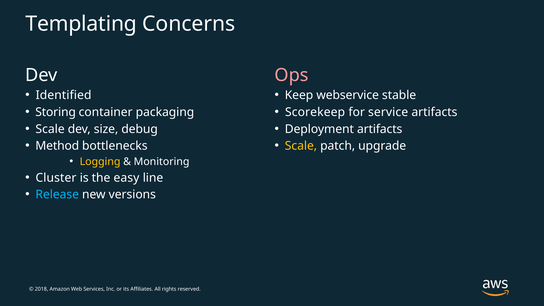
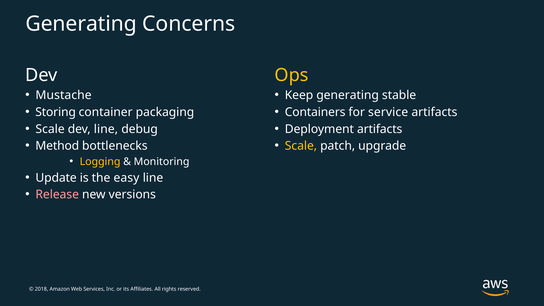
Templating: Templating -> Generating (81, 24)
Ops colour: pink -> yellow (292, 75)
Identified: Identified -> Mustache (64, 95)
Keep webservice: webservice -> generating (348, 95)
Scorekeep: Scorekeep -> Containers (315, 112)
dev size: size -> line (106, 129)
Cluster: Cluster -> Update (56, 178)
Release colour: light blue -> pink (57, 195)
